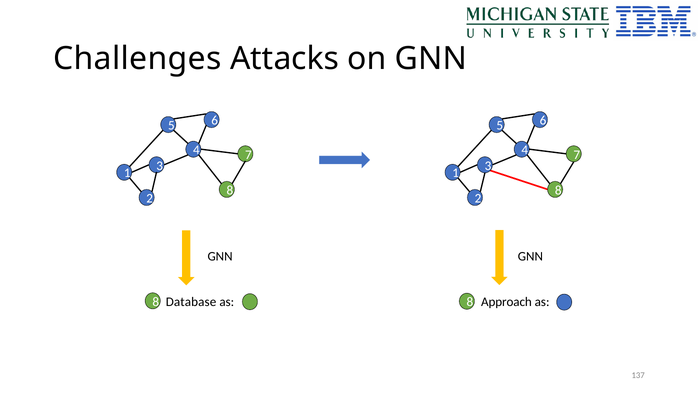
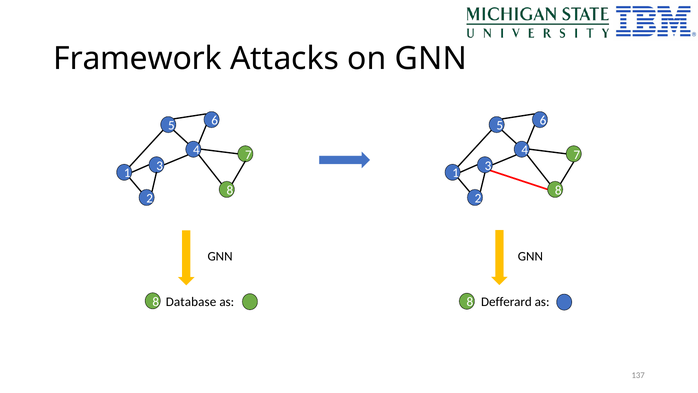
Challenges: Challenges -> Framework (138, 59)
Approach: Approach -> Defferard (506, 302)
